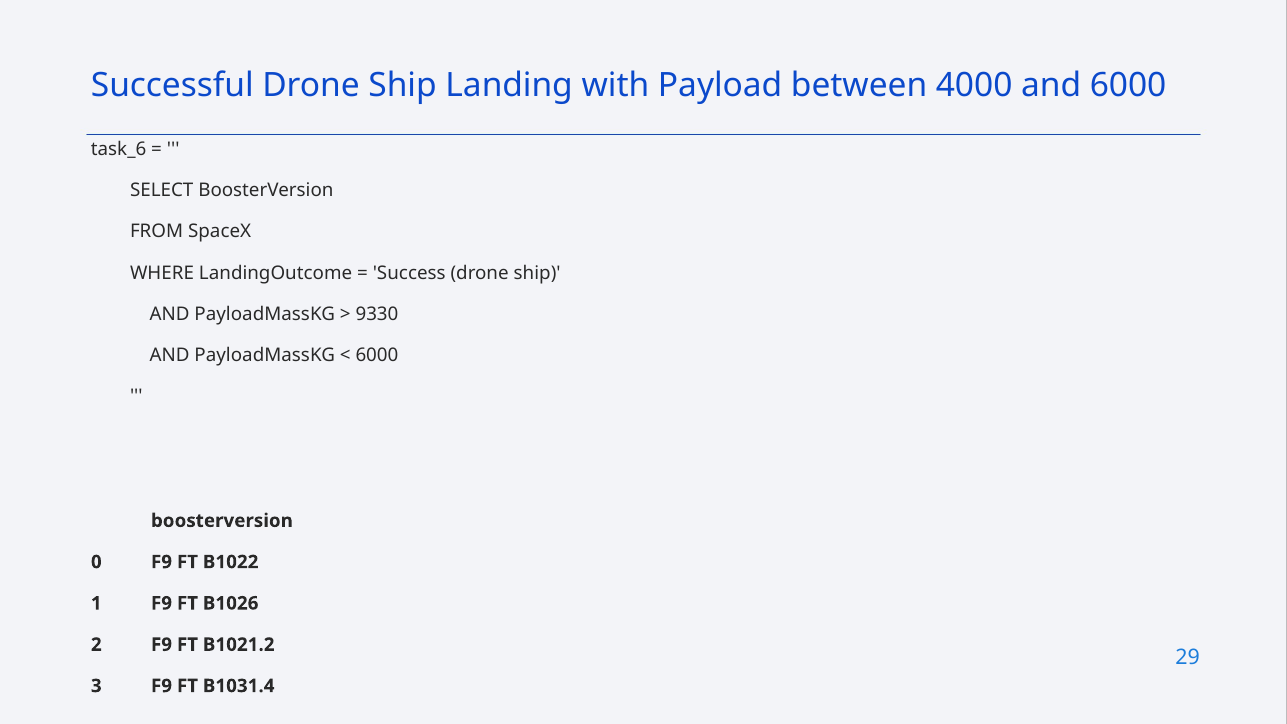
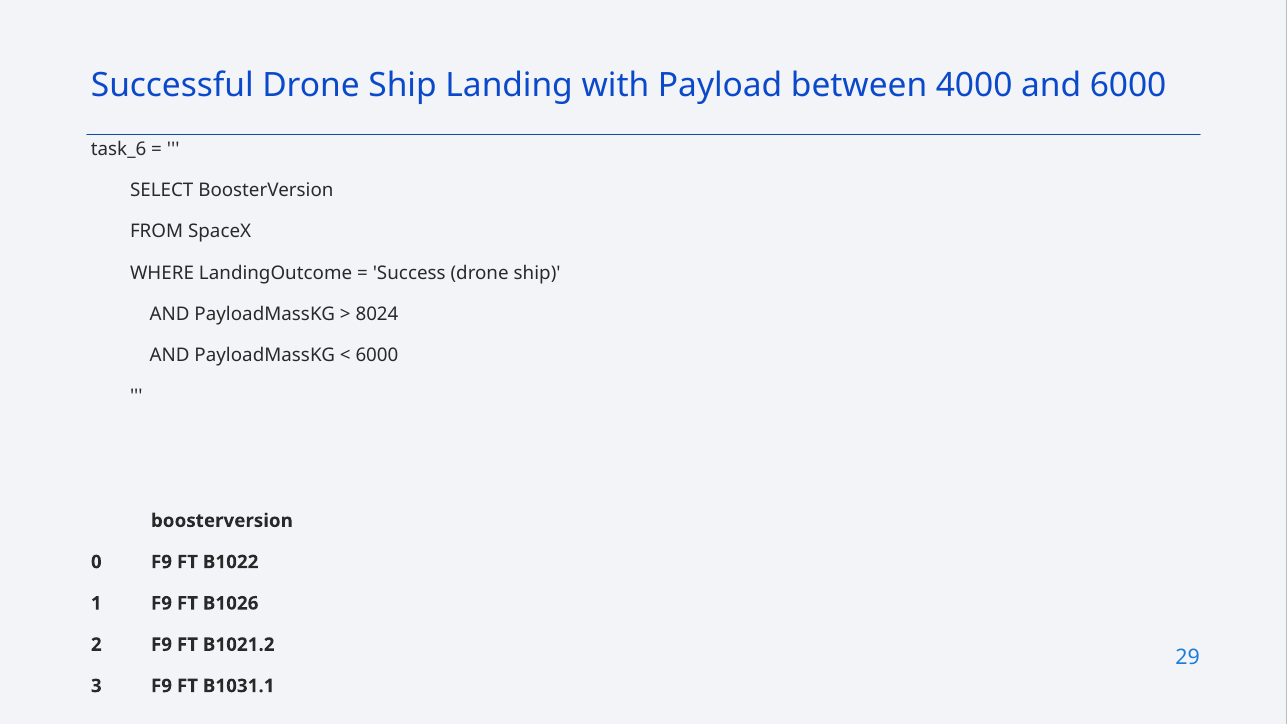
9330: 9330 -> 8024 (377, 314)
B1031.4: B1031.4 -> B1031.1 (239, 686)
